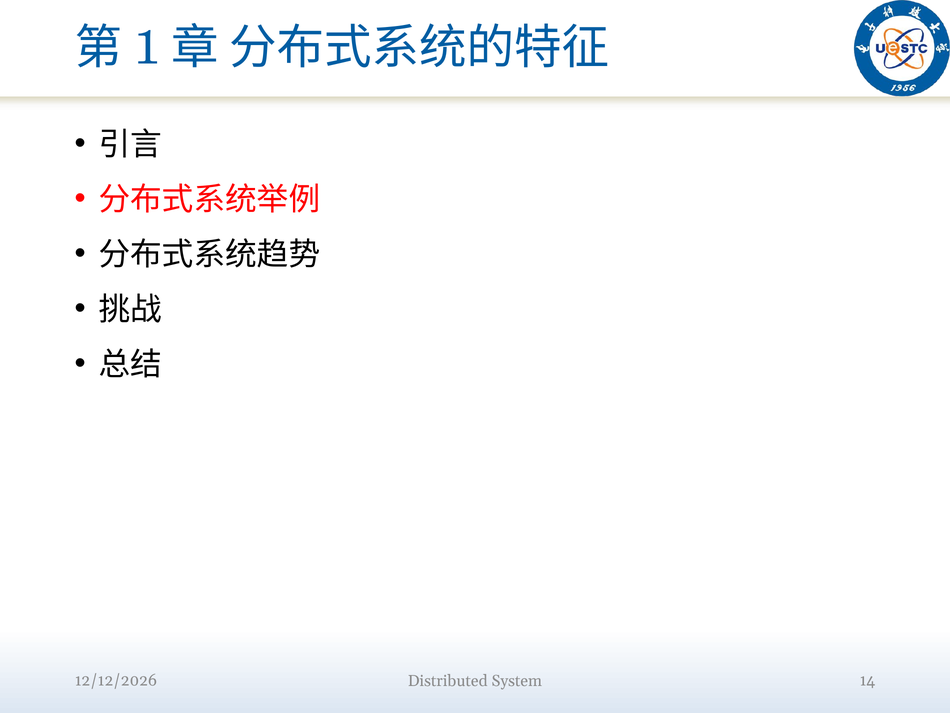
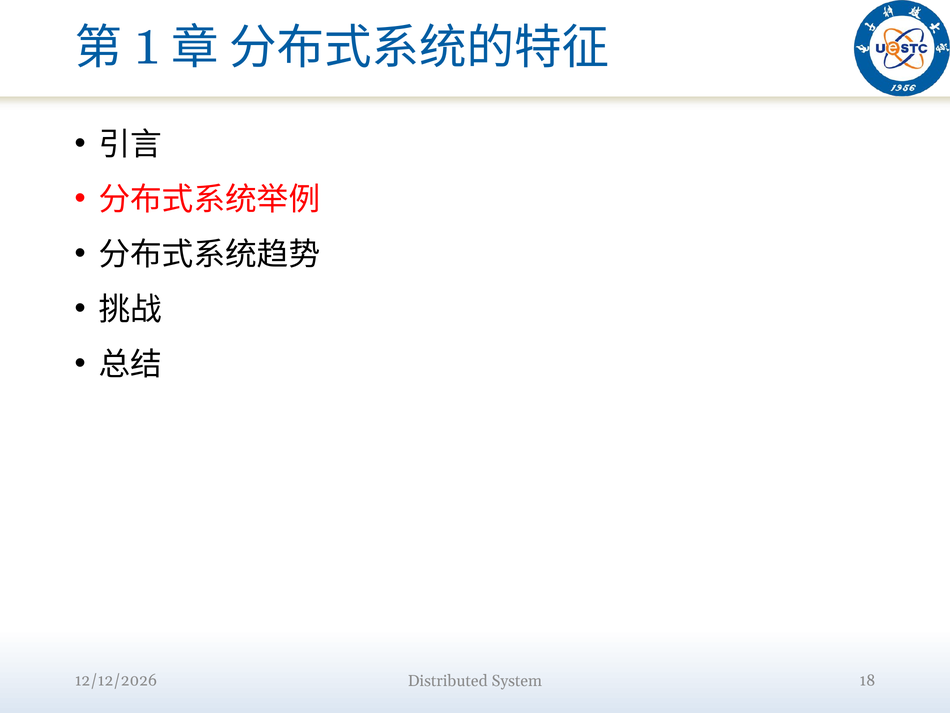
14: 14 -> 18 (867, 680)
